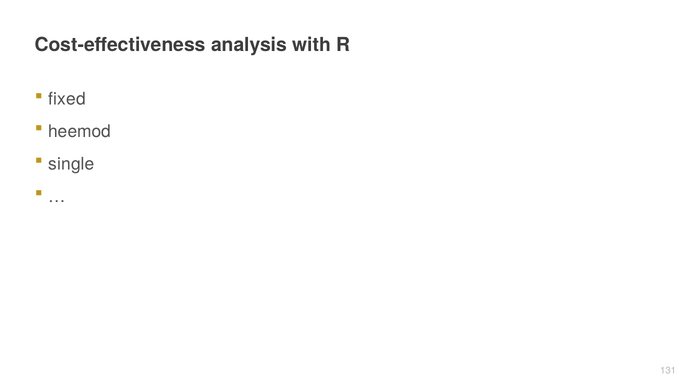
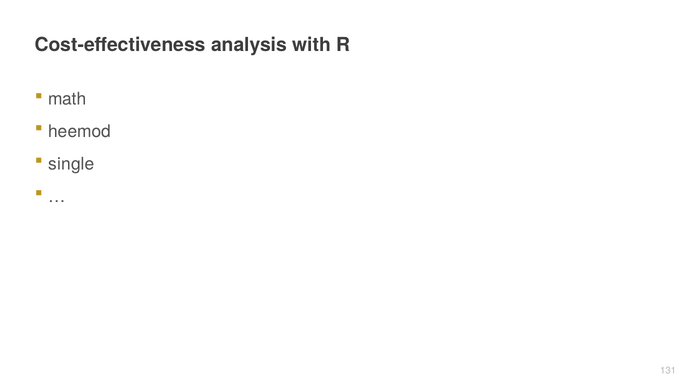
fixed: fixed -> math (67, 99)
